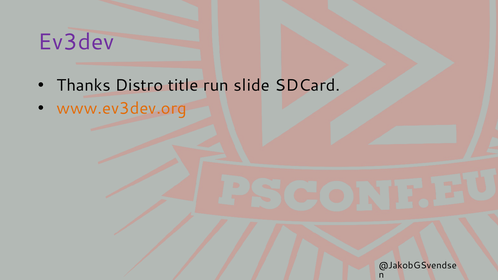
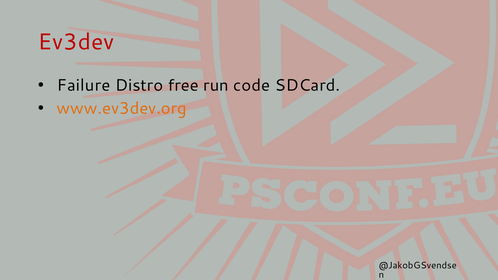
Ev3dev colour: purple -> red (76, 42)
Thanks: Thanks -> Failure (84, 85)
title: title -> free (183, 85)
slide: slide -> code (252, 85)
